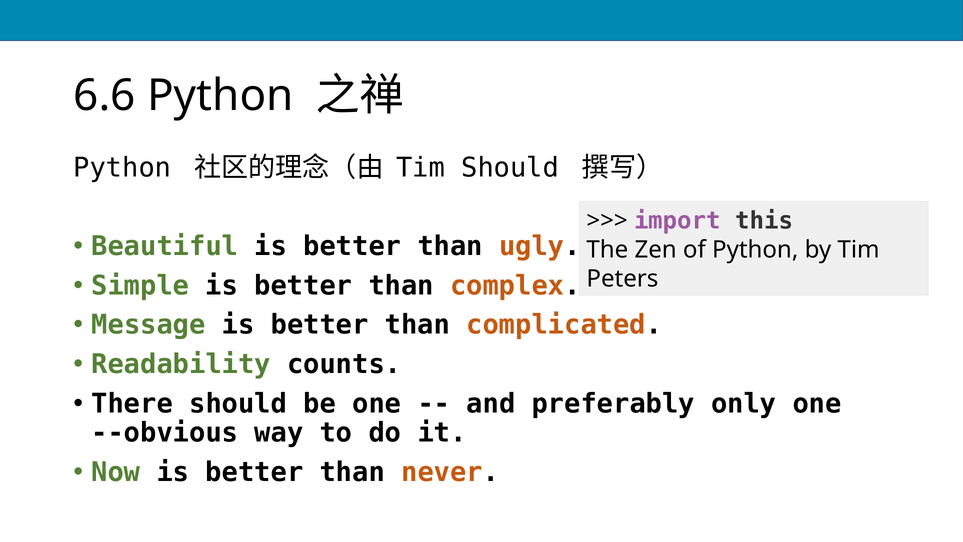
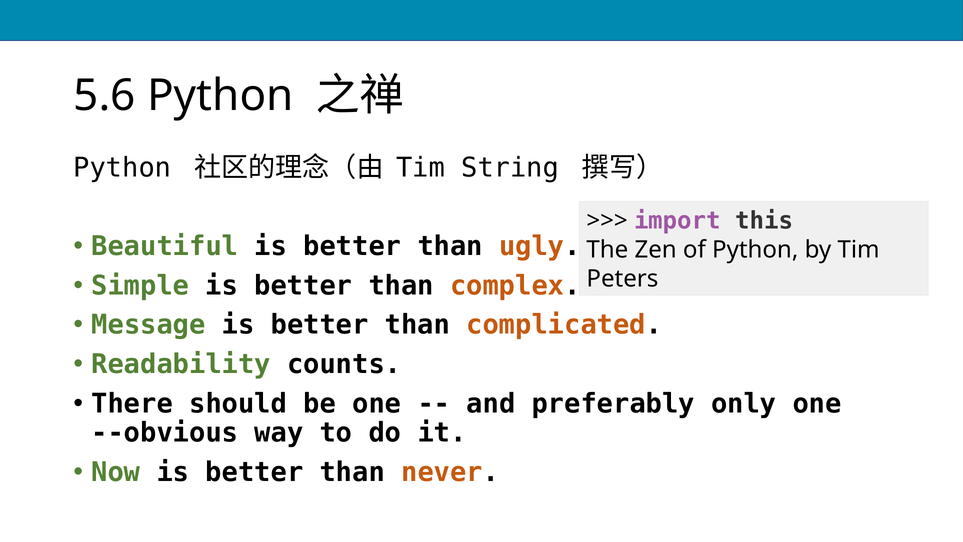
6.6: 6.6 -> 5.6 (105, 95)
Tim Should: Should -> String (510, 167)
